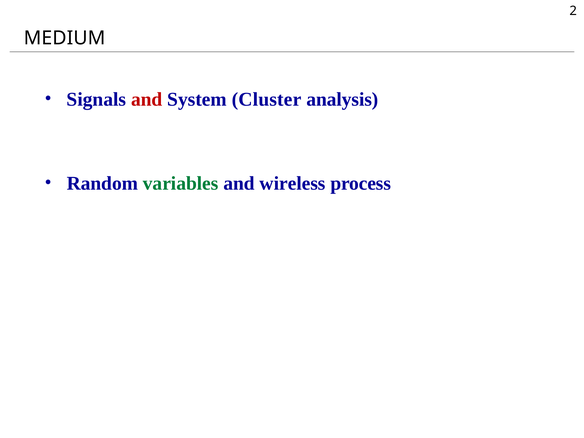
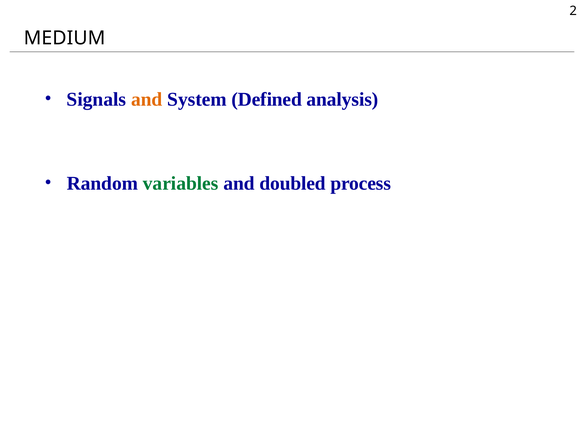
and colour: red -> orange (147, 99)
Cluster: Cluster -> Defined (267, 99)
wireless: wireless -> doubled (293, 183)
